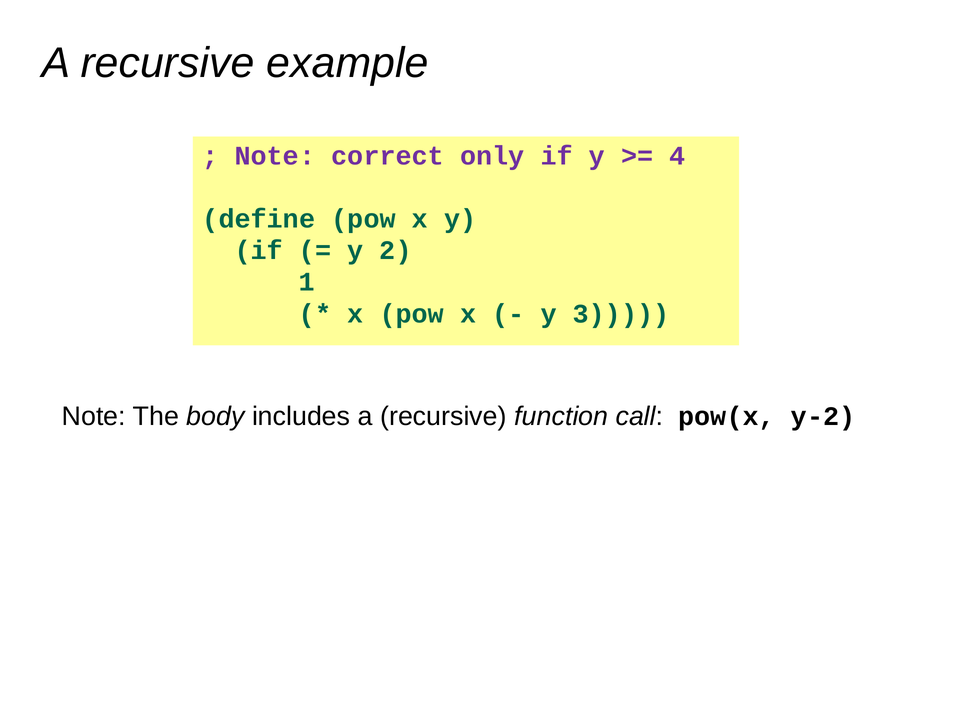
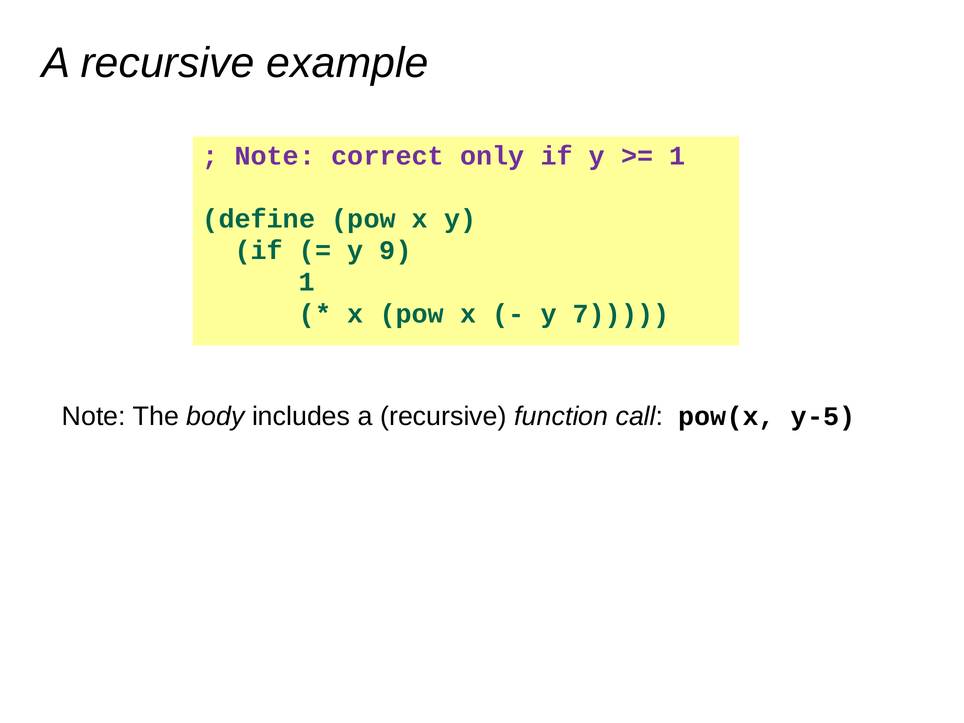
4: 4 -> 1 (678, 156)
2: 2 -> 9 (396, 251)
3: 3 -> 7 (621, 314)
y-2: y-2 -> y-5 (823, 416)
